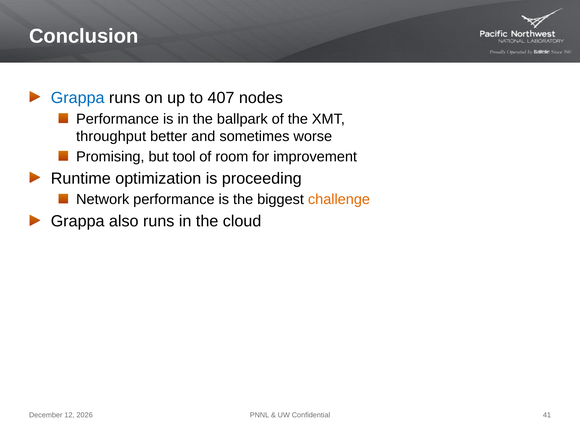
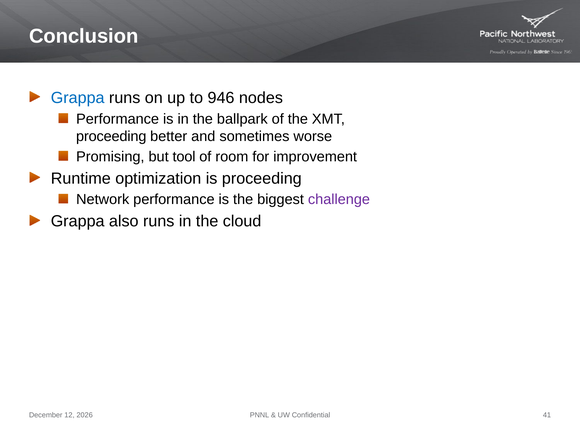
407: 407 -> 946 (221, 98)
throughput: throughput -> proceeding (111, 136)
challenge colour: orange -> purple (339, 200)
